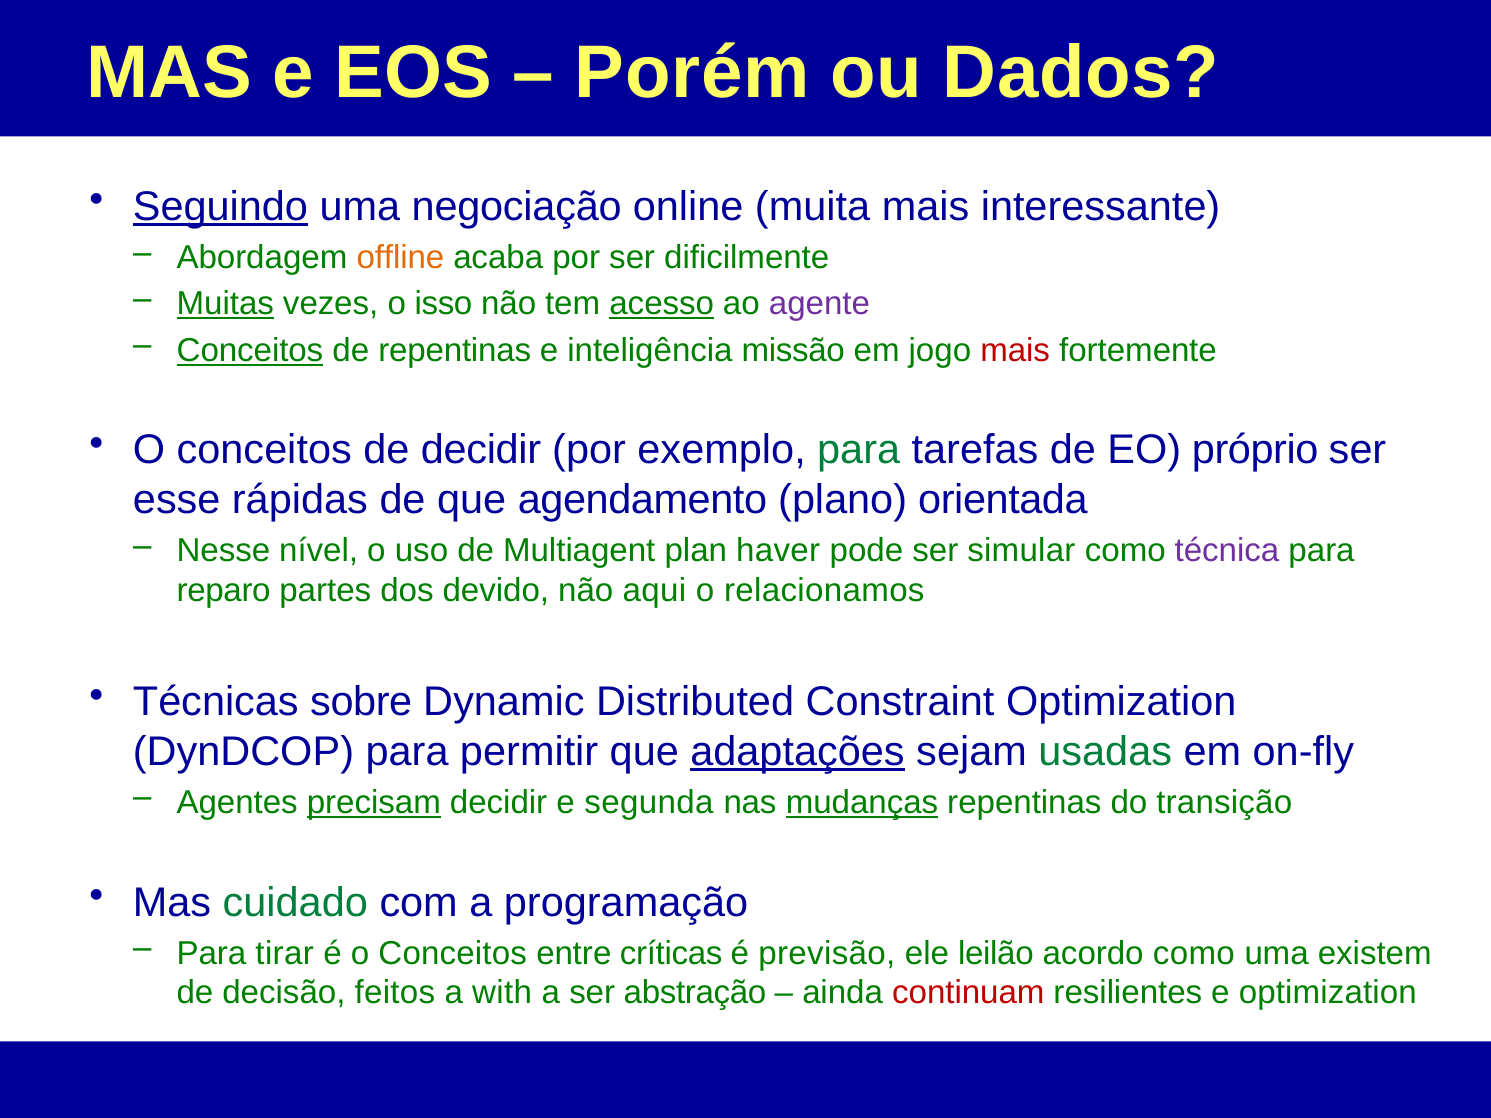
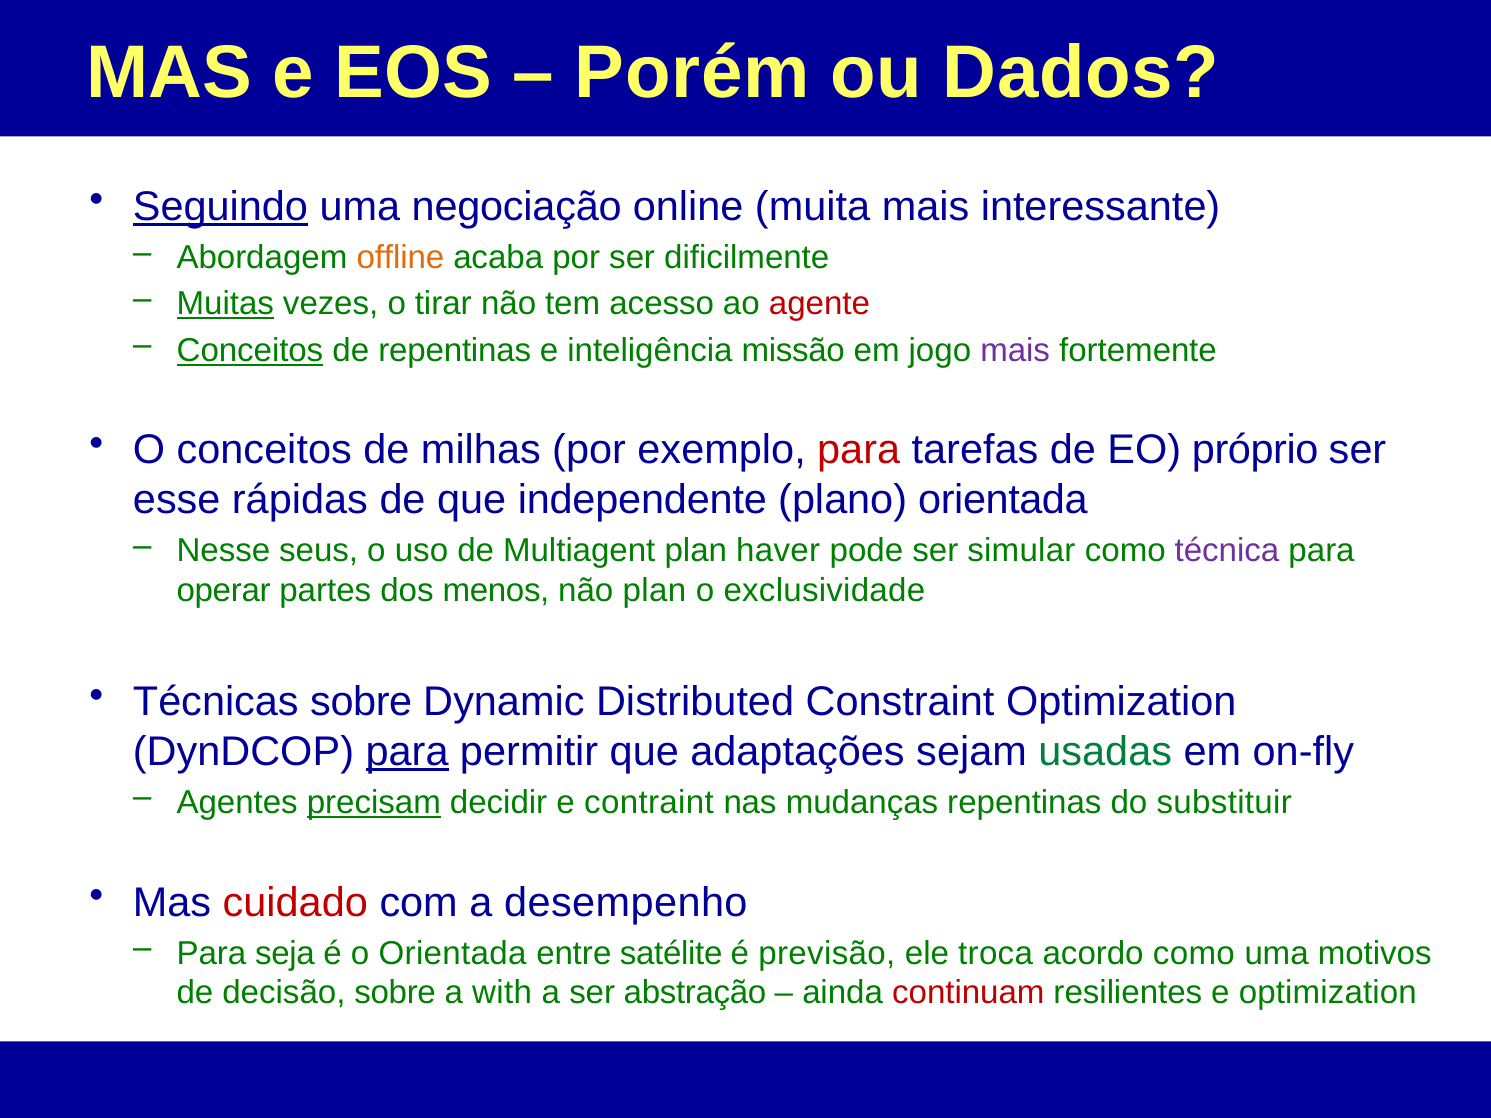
isso: isso -> tirar (443, 304)
acesso underline: present -> none (662, 304)
agente colour: purple -> red (819, 304)
mais colour: red -> purple (1015, 350)
de decidir: decidir -> milhas (481, 450)
para colour: green -> red (859, 450)
agendamento: agendamento -> independente (642, 500)
nível: nível -> seus (319, 551)
reparo: reparo -> operar (224, 591)
devido: devido -> menos (496, 591)
não aqui: aqui -> plan (654, 591)
relacionamos: relacionamos -> exclusividade (824, 591)
para underline: none -> present (407, 752)
adaptações underline: present -> none (797, 752)
segunda: segunda -> contraint (649, 803)
mudanças underline: present -> none (862, 803)
transição: transição -> substituir (1224, 803)
cuidado colour: green -> red (295, 903)
programação: programação -> desempenho (626, 903)
tirar: tirar -> seja (285, 953)
é o Conceitos: Conceitos -> Orientada (453, 953)
críticas: críticas -> satélite (671, 953)
leilão: leilão -> troca (996, 953)
existem: existem -> motivos (1375, 953)
decisão feitos: feitos -> sobre (395, 993)
